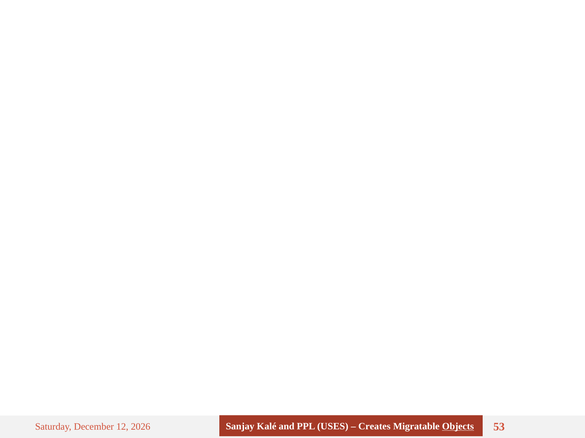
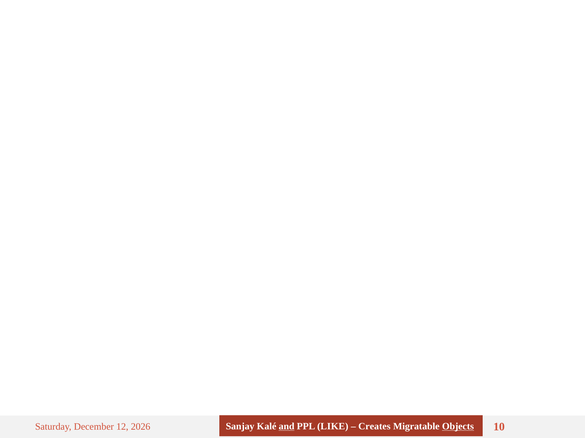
and underline: none -> present (287, 427)
USES: USES -> LIKE (333, 427)
53: 53 -> 10 (499, 428)
